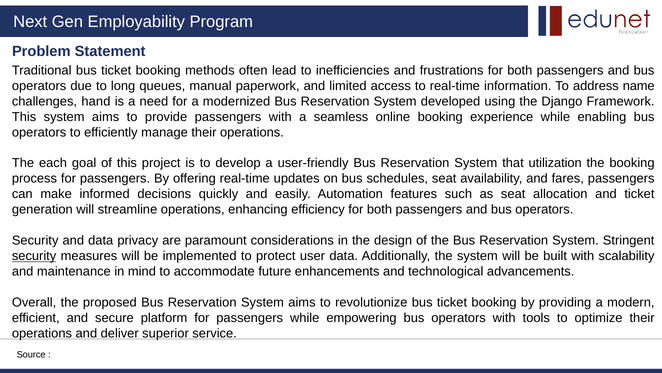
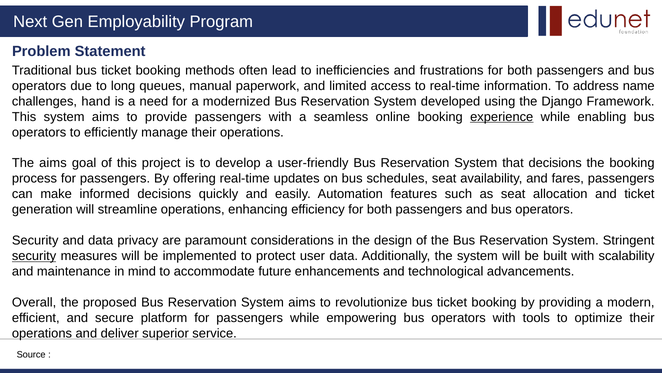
experience underline: none -> present (502, 117)
The each: each -> aims (53, 163)
that utilization: utilization -> decisions (555, 163)
